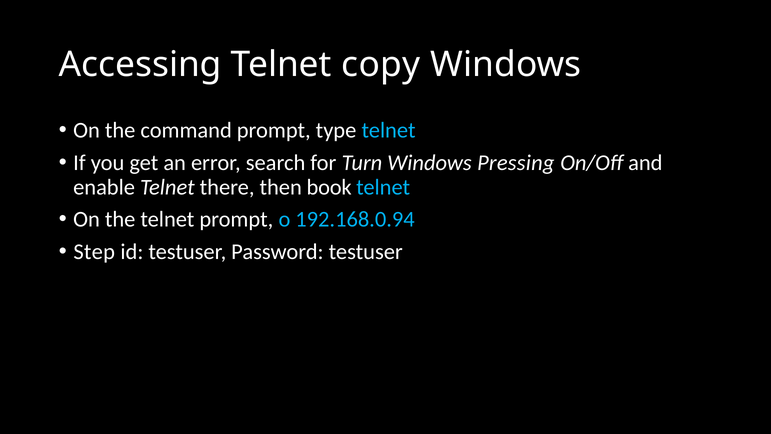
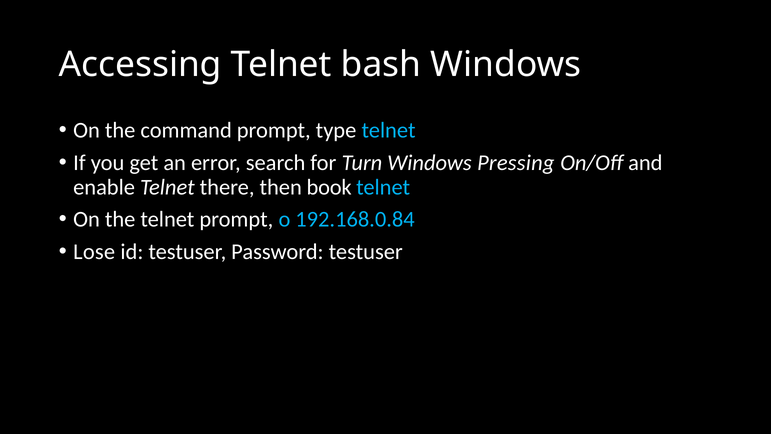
copy: copy -> bash (381, 65)
192.168.0.94: 192.168.0.94 -> 192.168.0.84 (355, 219)
Step: Step -> Lose (94, 252)
